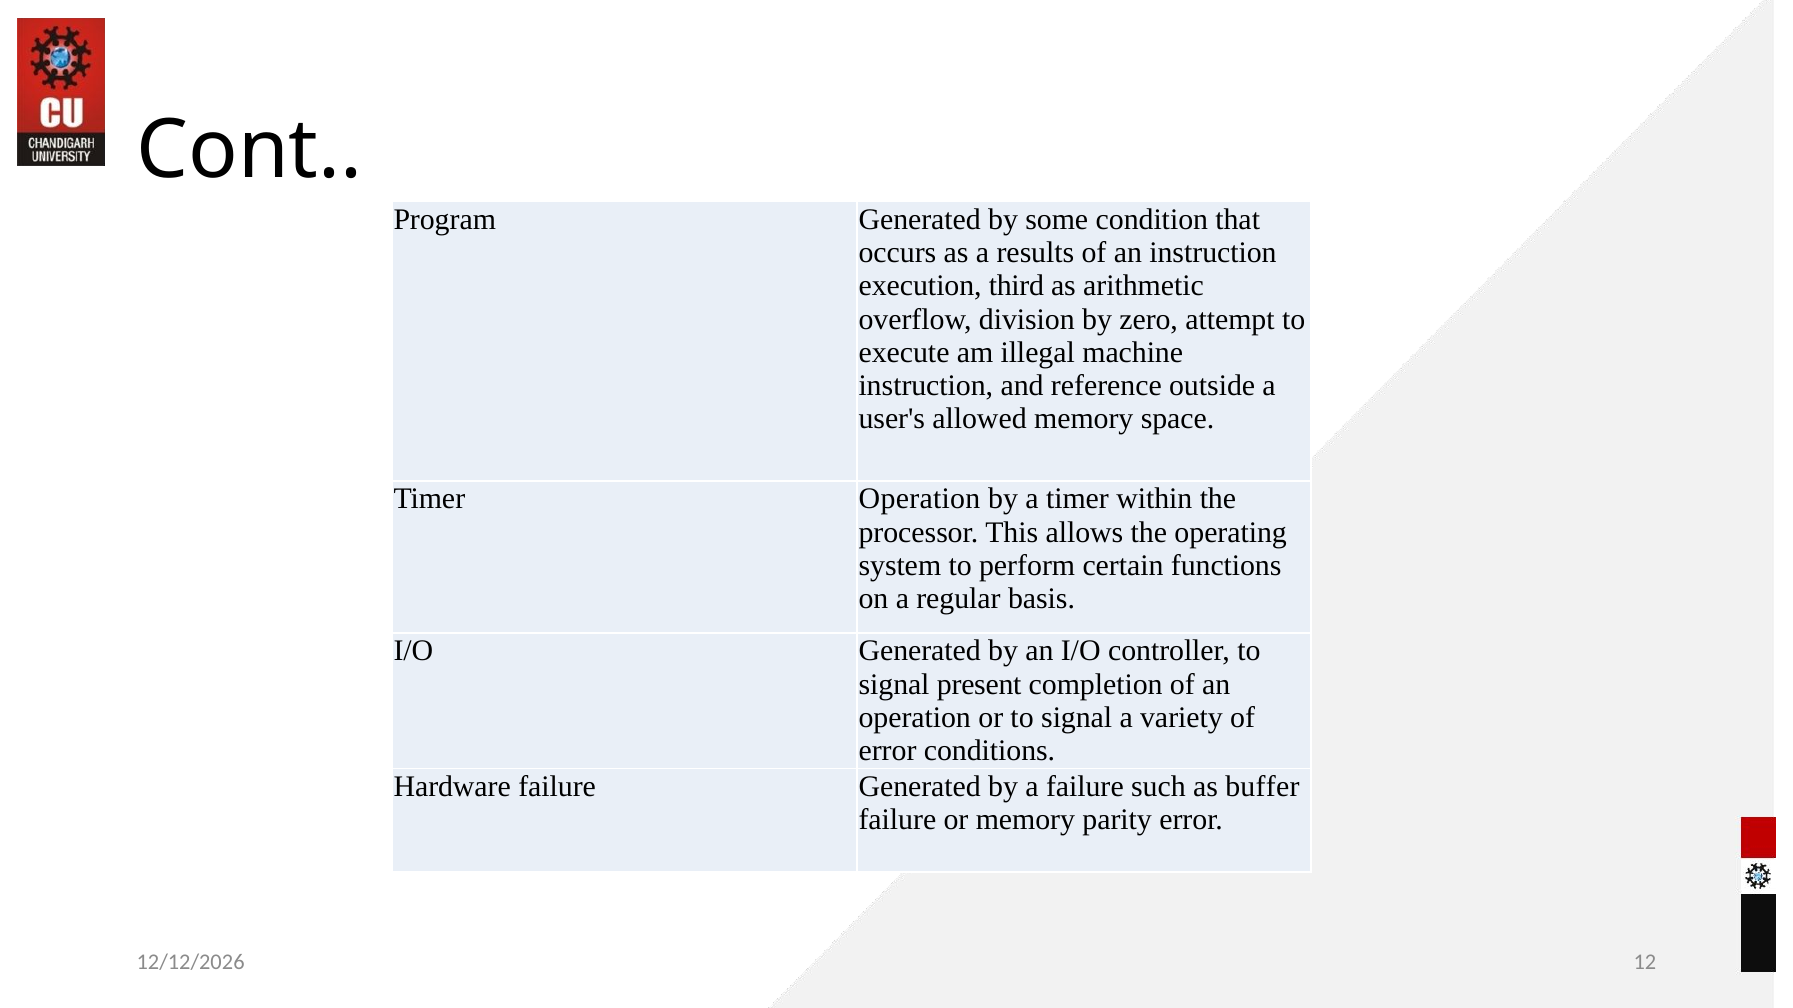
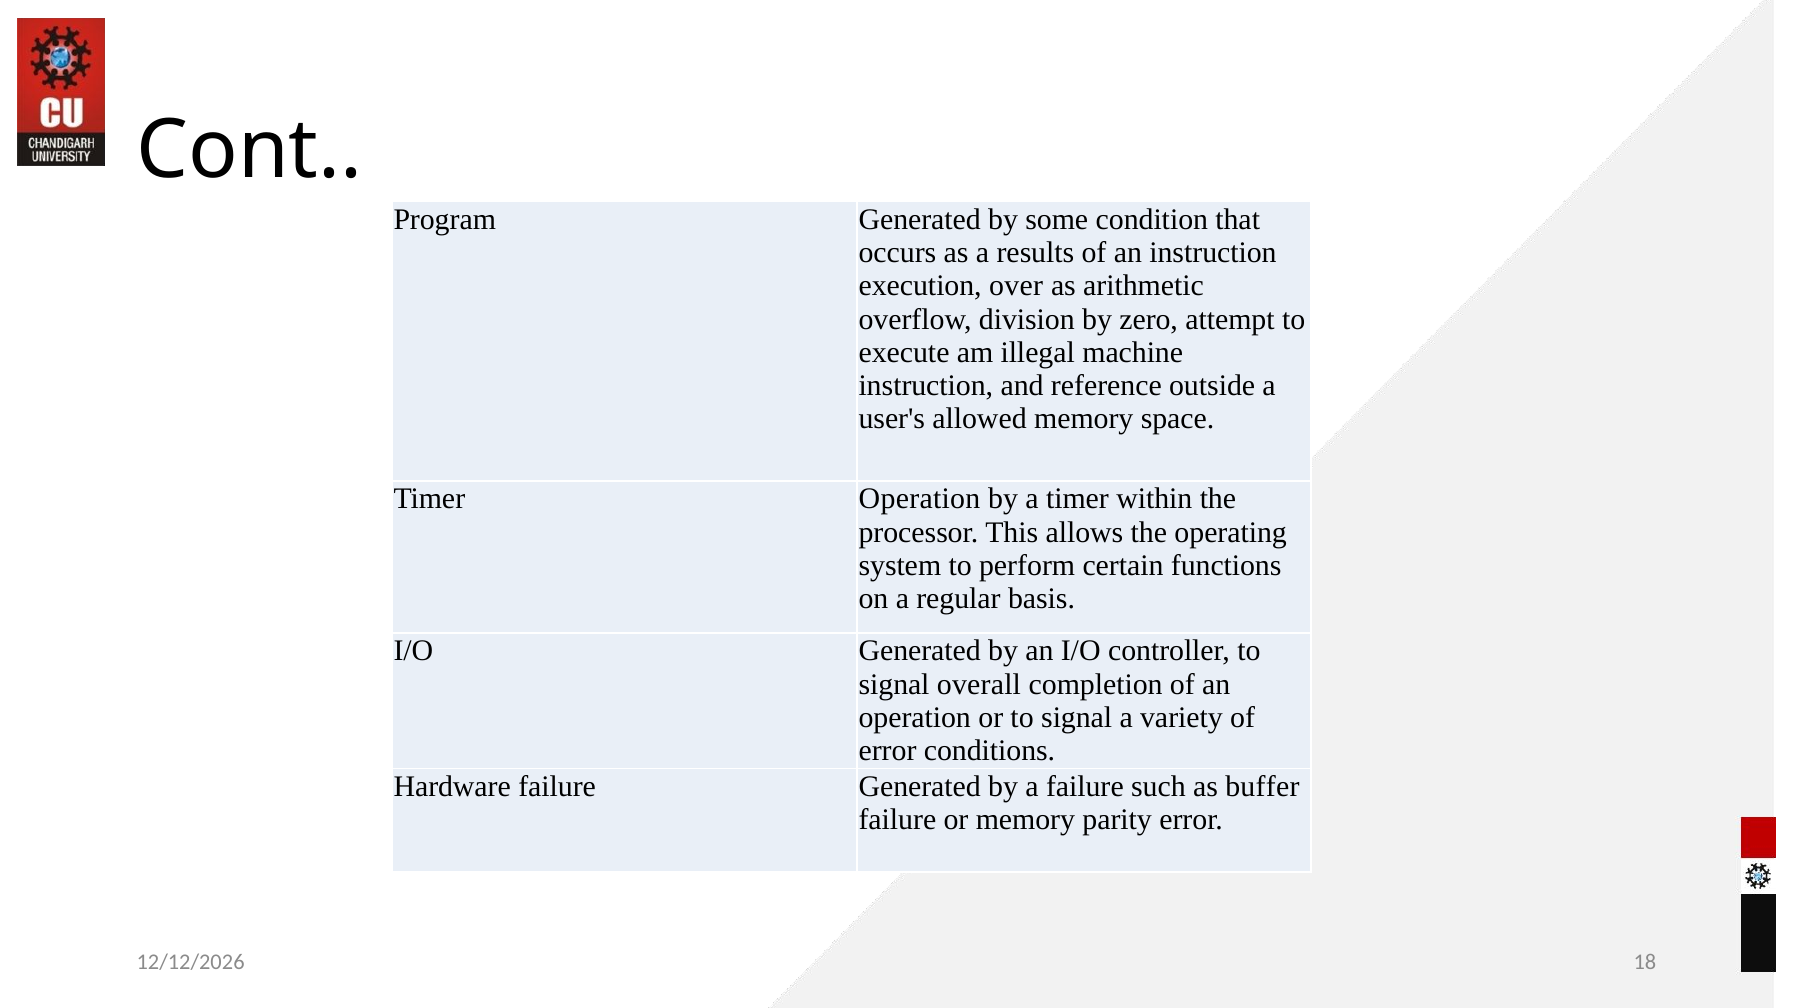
third: third -> over (1016, 286)
present: present -> overall (979, 685)
12: 12 -> 18 (1645, 963)
